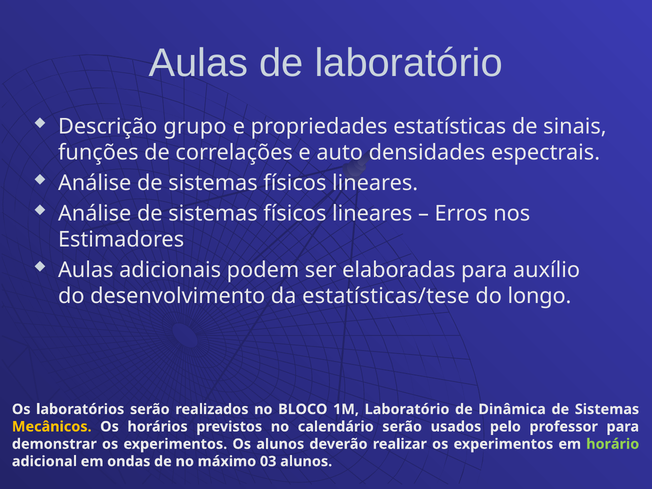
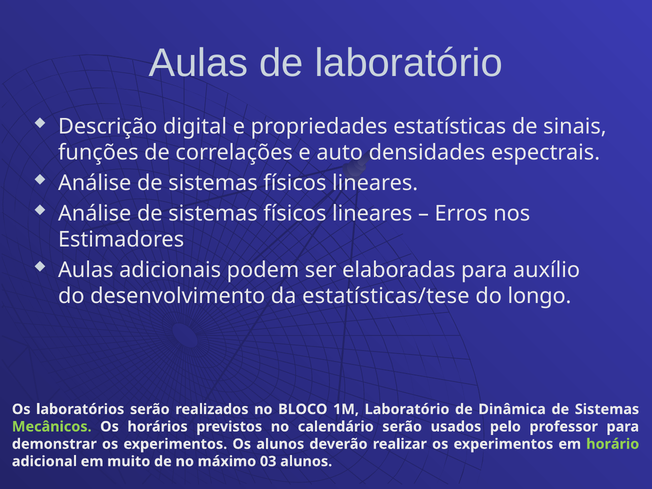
grupo: grupo -> digital (195, 126)
Mecânicos colour: yellow -> light green (52, 427)
ondas: ondas -> muito (129, 461)
